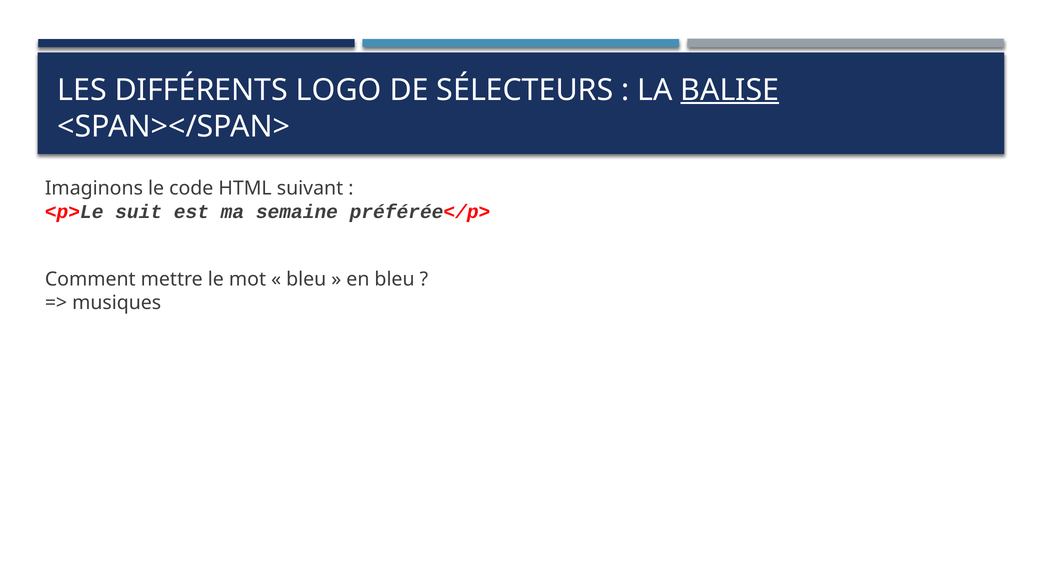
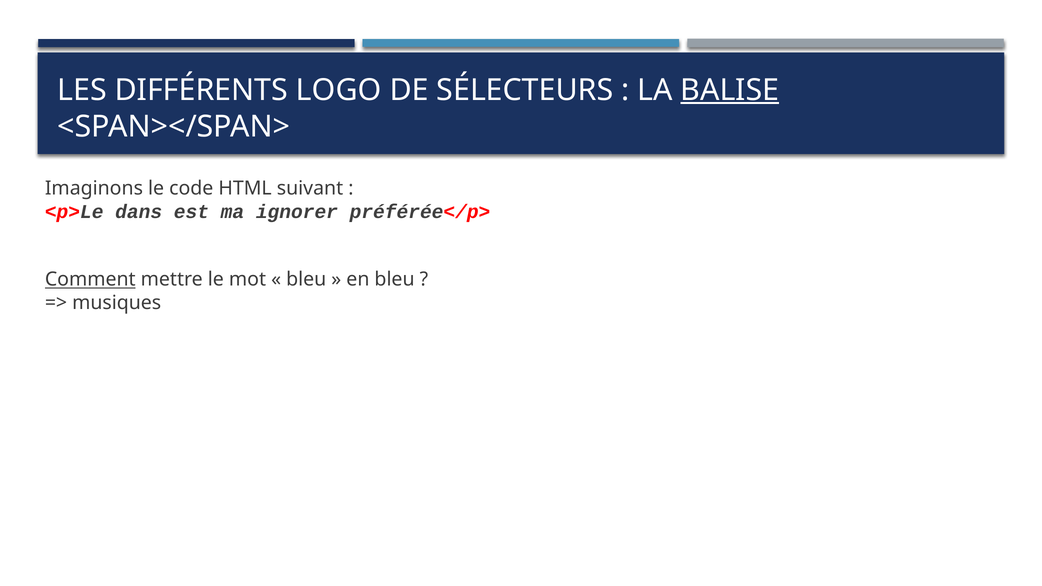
suit: suit -> dans (139, 212)
semaine: semaine -> ignorer (297, 212)
Comment underline: none -> present (90, 280)
